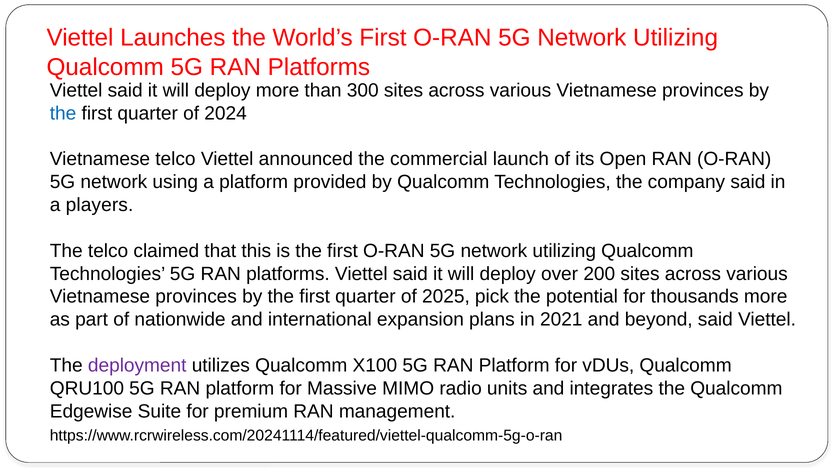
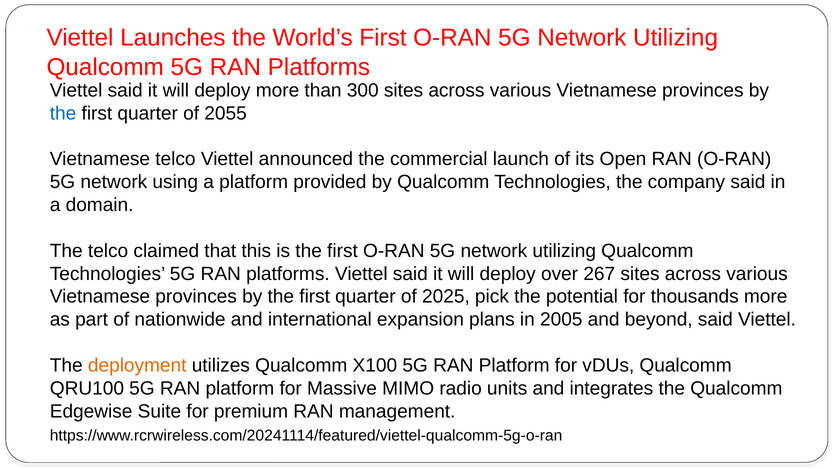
2024: 2024 -> 2055 (226, 113)
players: players -> domain (100, 205)
200: 200 -> 267 (599, 274)
2021: 2021 -> 2005 (561, 320)
deployment colour: purple -> orange (137, 365)
